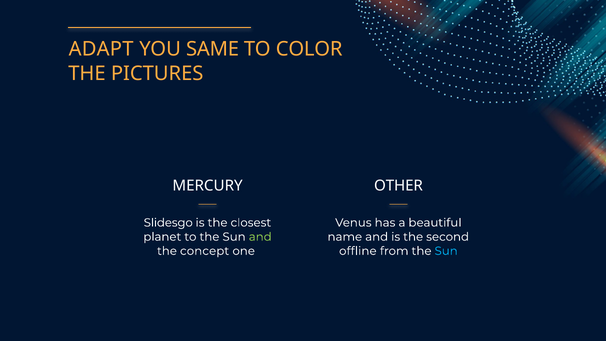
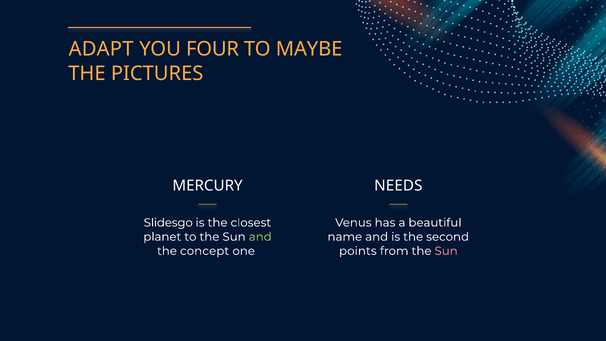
SAME: SAME -> FOUR (213, 49)
COLOR: COLOR -> MAYBE (309, 49)
OTHER: OTHER -> NEEDS (398, 185)
offline: offline -> points (358, 251)
Sun colour: light blue -> pink (446, 251)
